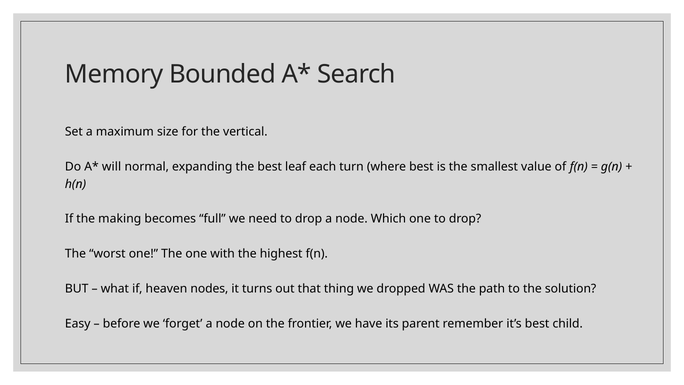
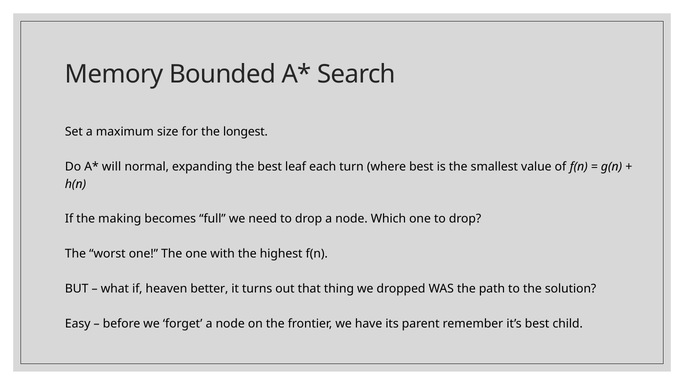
vertical: vertical -> longest (245, 132)
nodes: nodes -> better (209, 289)
